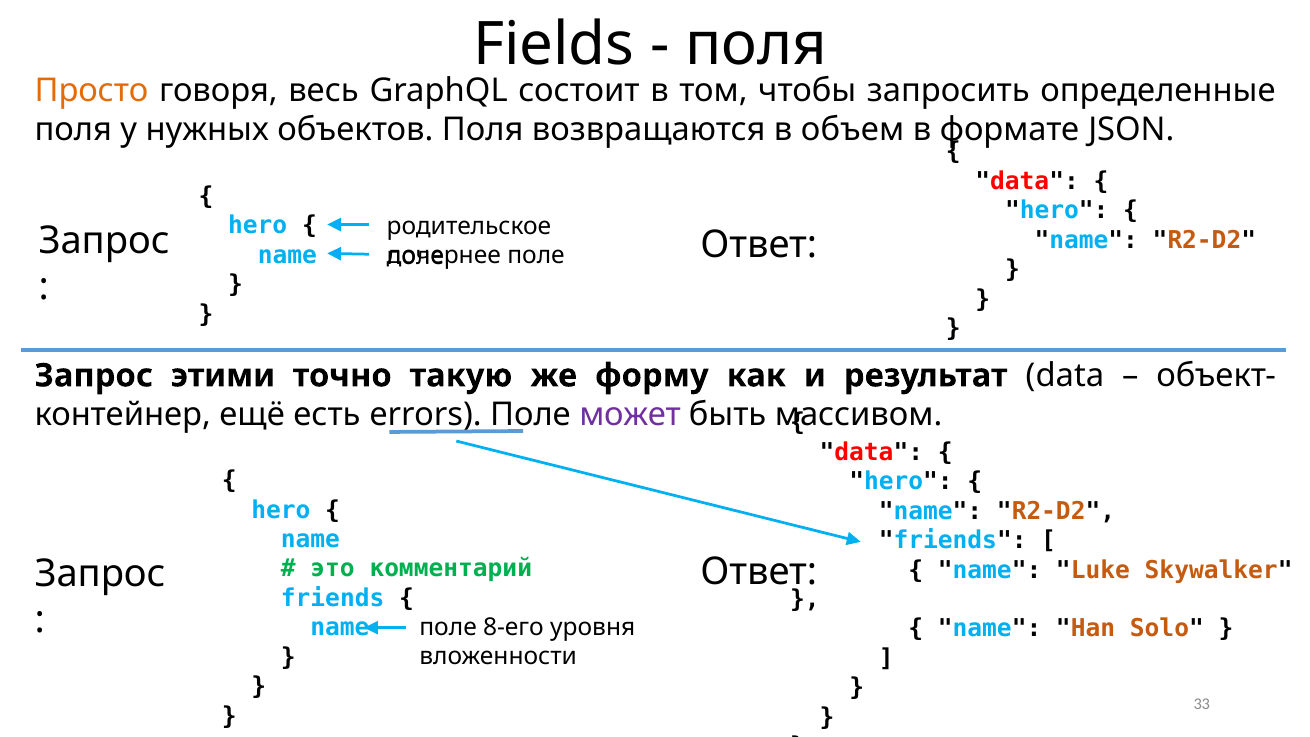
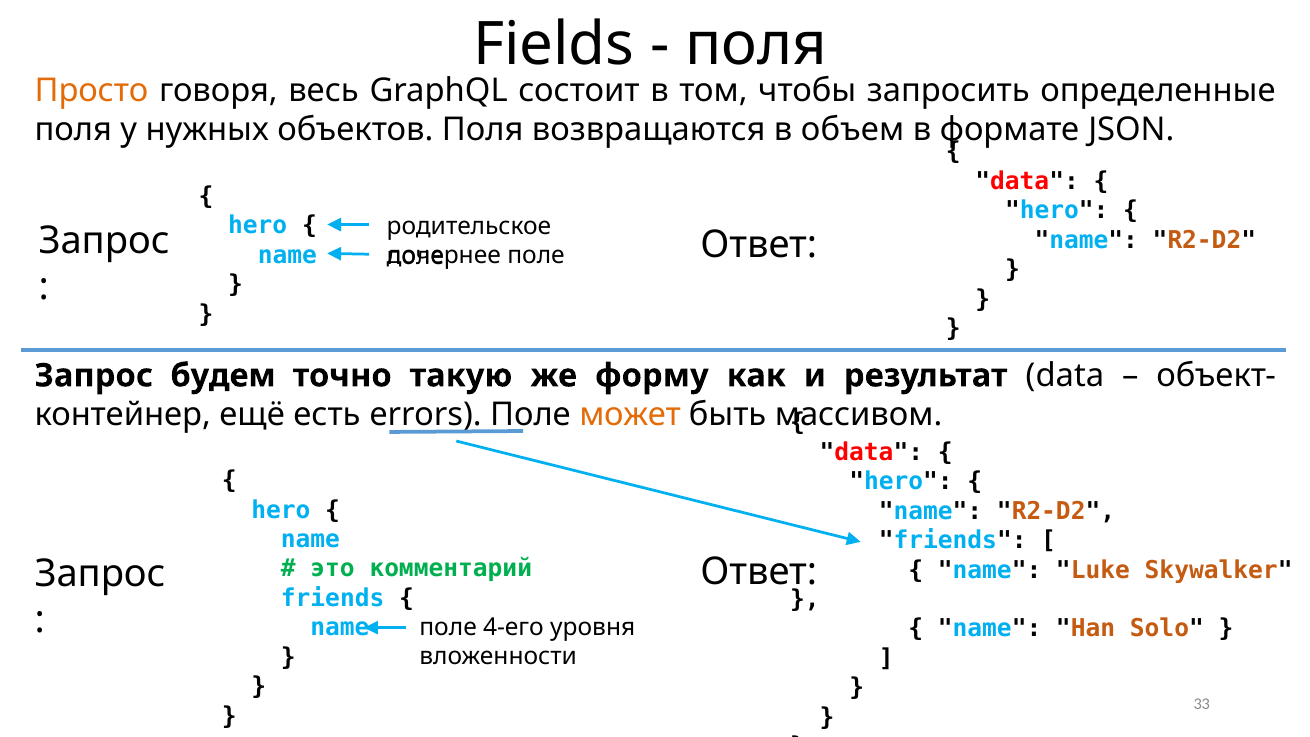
этими: этими -> будем (223, 376)
может colour: purple -> orange (630, 415)
8-его: 8-его -> 4-его (513, 627)
